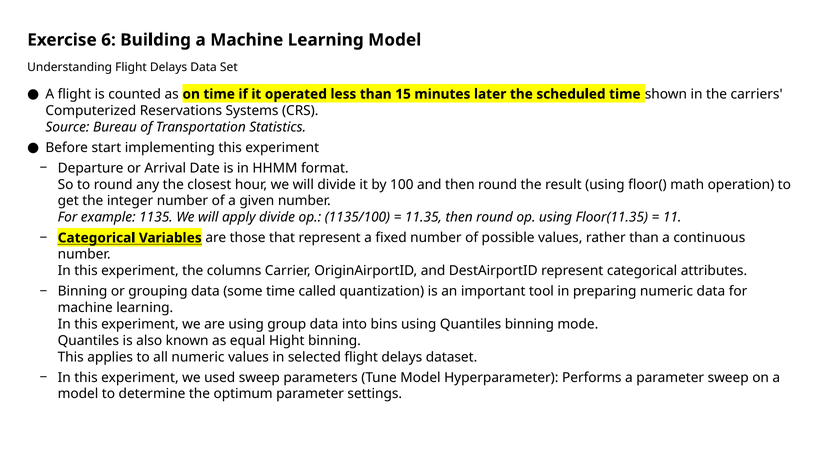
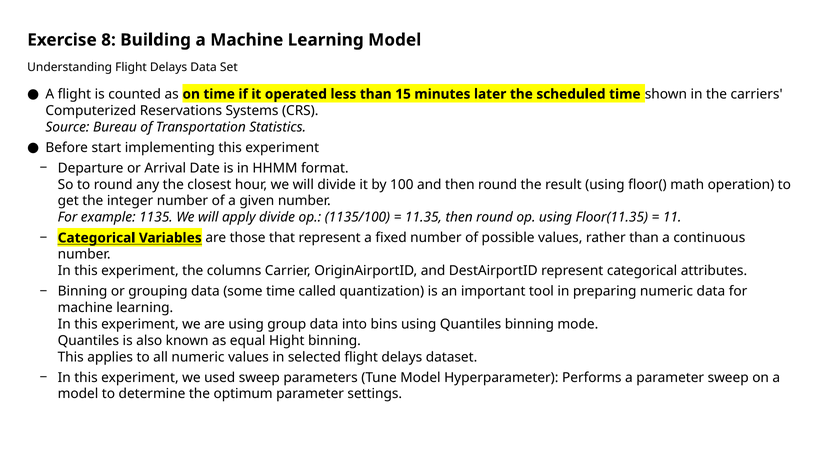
6: 6 -> 8 (109, 40)
